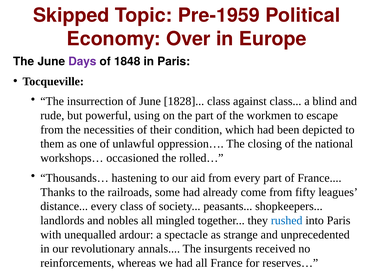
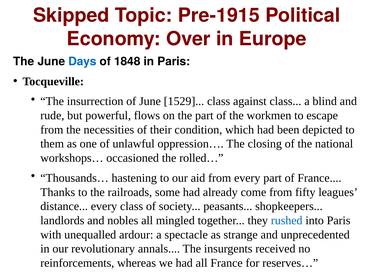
Pre-1959: Pre-1959 -> Pre-1915 (219, 15)
Days colour: purple -> blue (82, 62)
1828: 1828 -> 1529 (184, 101)
using: using -> flows (147, 116)
